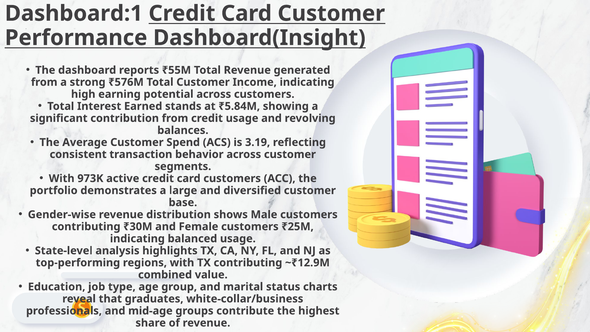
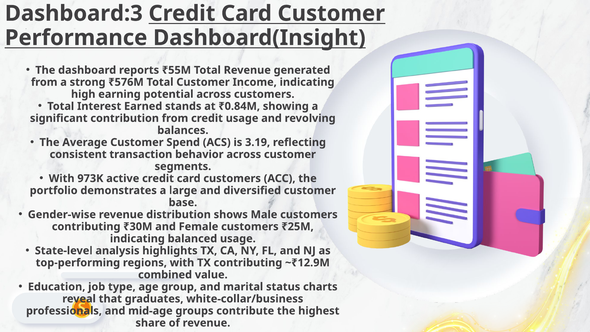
Dashboard:1: Dashboard:1 -> Dashboard:3 (74, 13)
₹5.84M: ₹5.84M -> ₹0.84M (239, 106)
